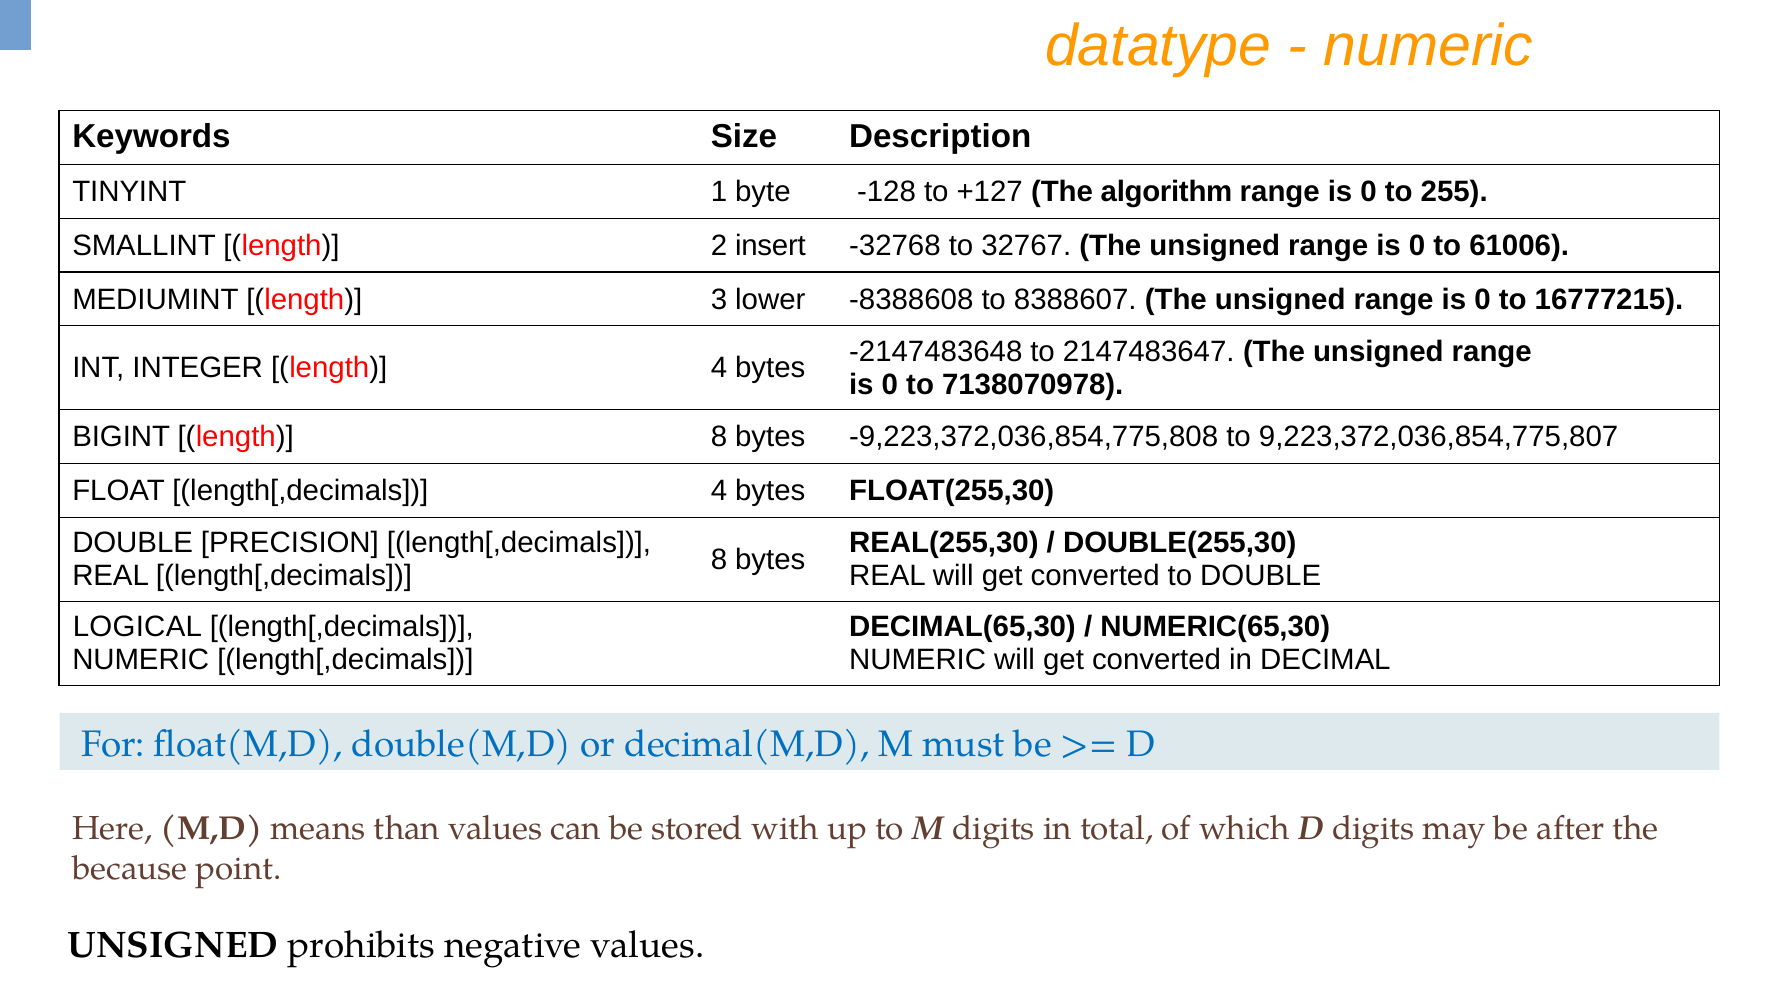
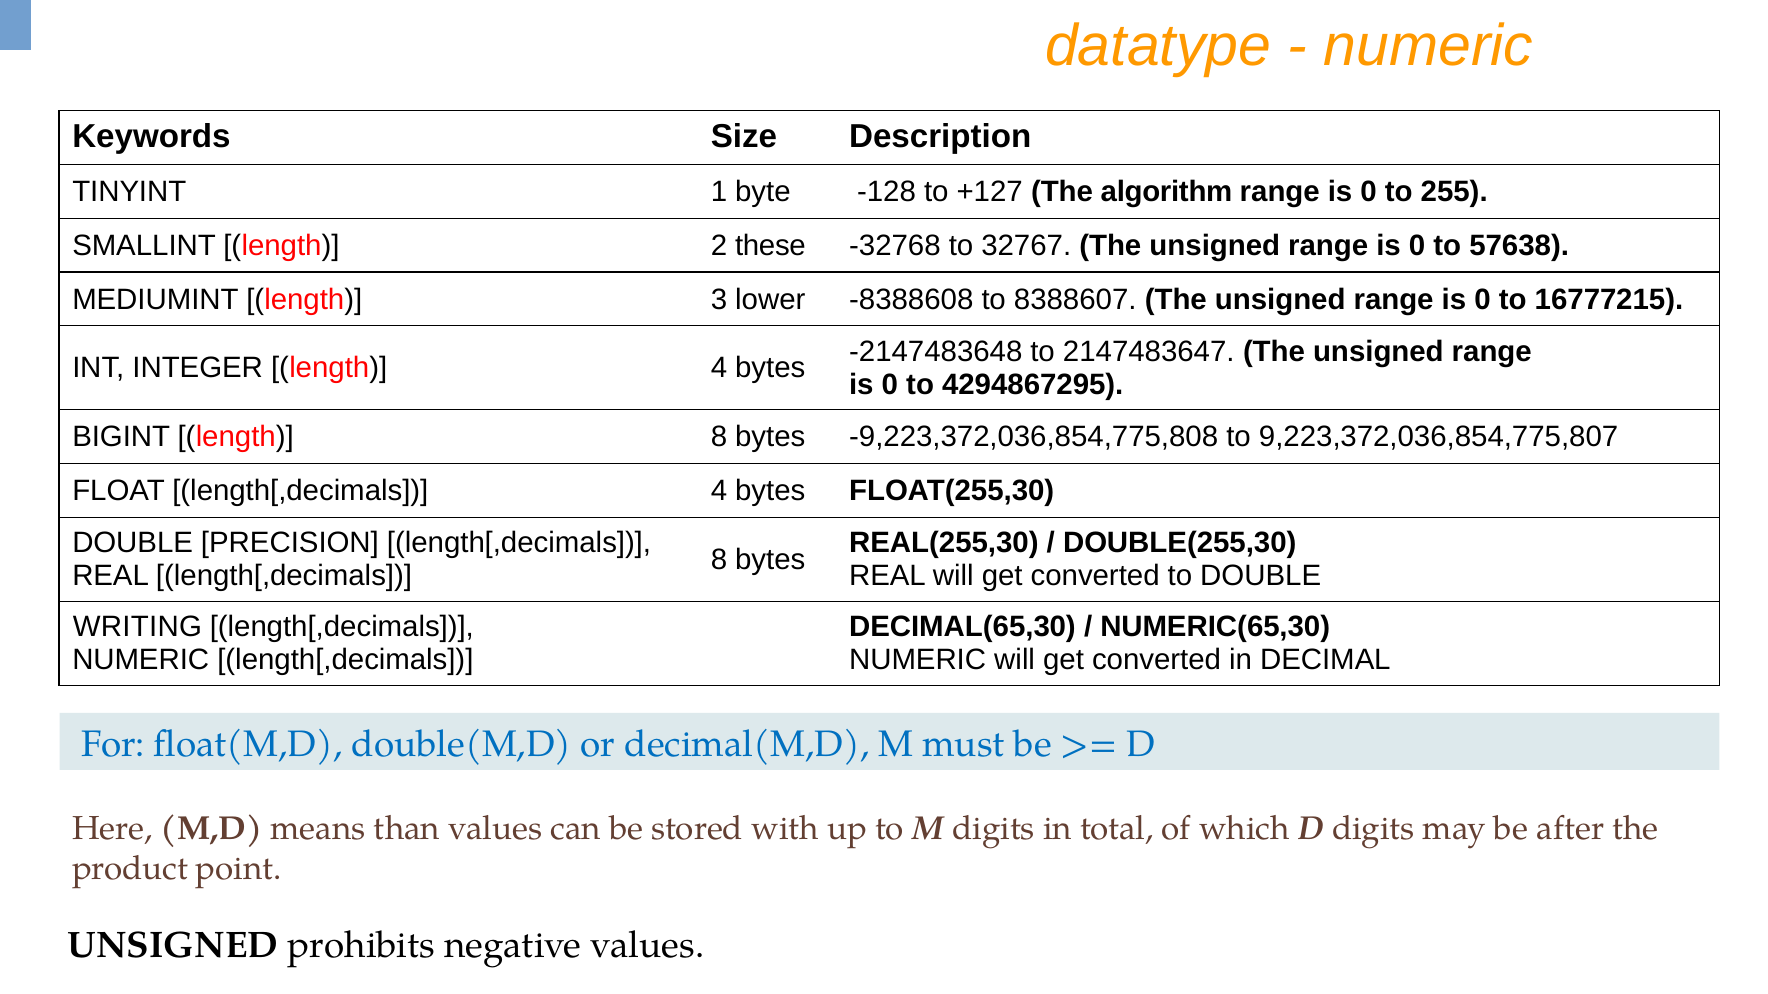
insert: insert -> these (770, 246)
61006: 61006 -> 57638 (1519, 246)
7138070978: 7138070978 -> 4294867295 (1033, 385)
LOGICAL: LOGICAL -> WRITING (137, 628)
because: because -> product (130, 869)
